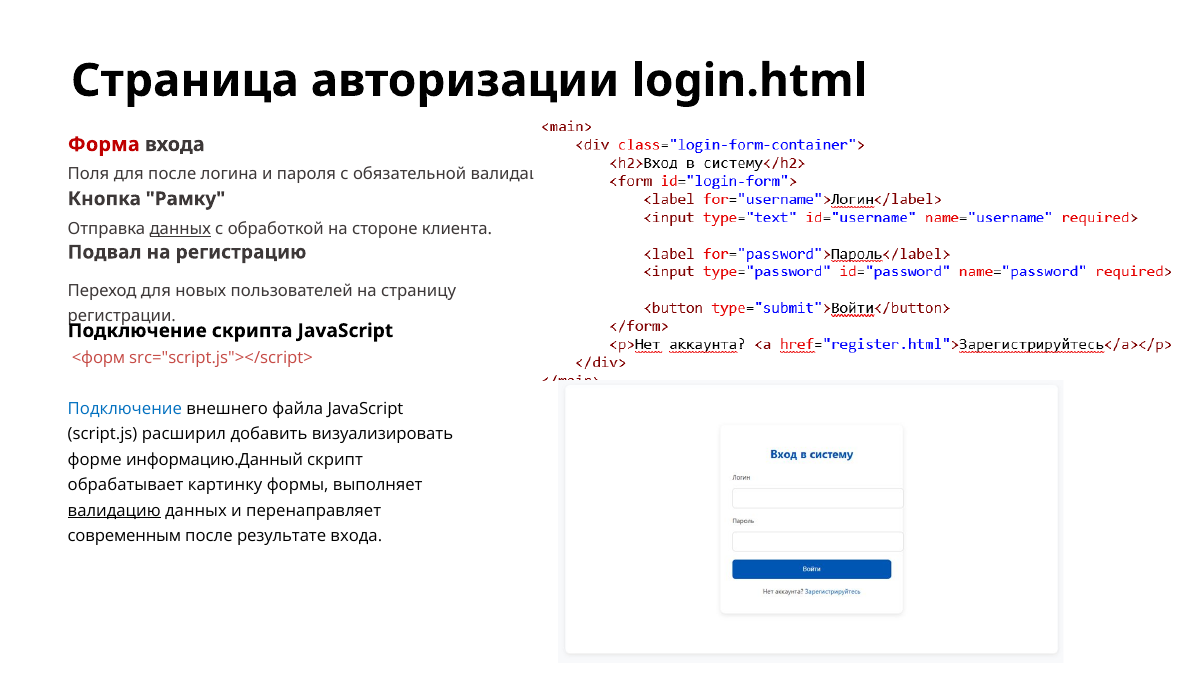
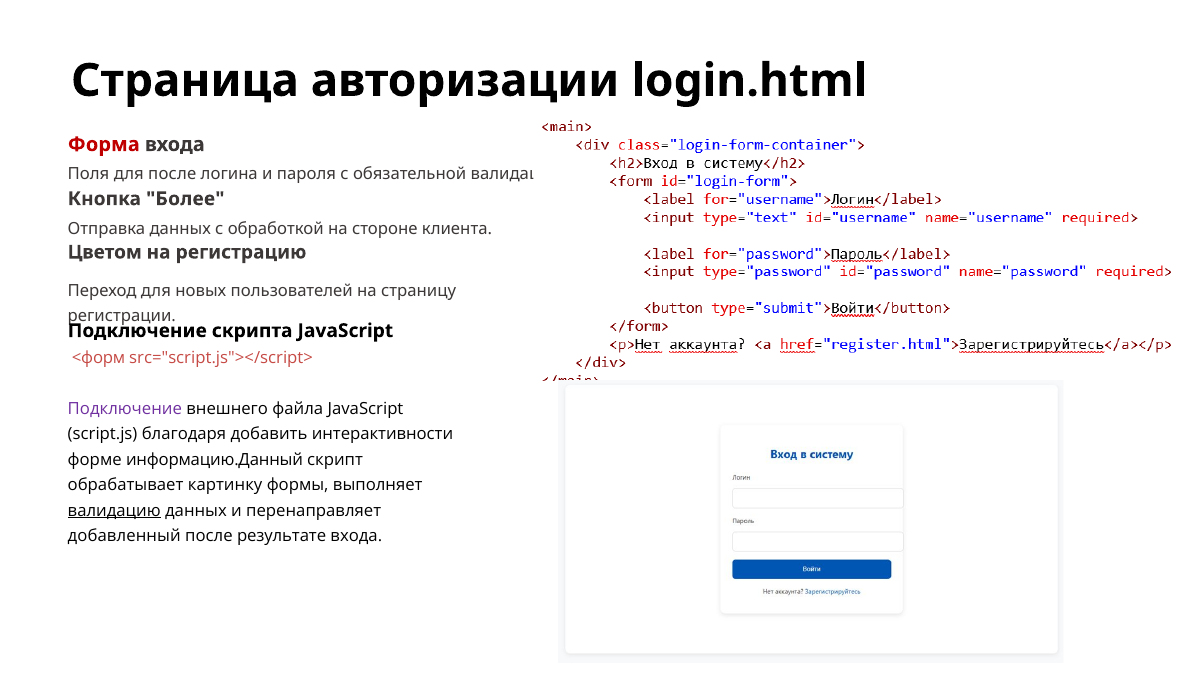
Рамку: Рамку -> Более (185, 199)
данных underline: present -> none (180, 229)
Подвал: Подвал -> Цветом (105, 252)
Подключение colour: blue -> purple (125, 409)
расширил: расширил -> благодаря (184, 434)
визуализировать: визуализировать -> интерактивности (383, 434)
современным: современным -> добавленный (124, 536)
